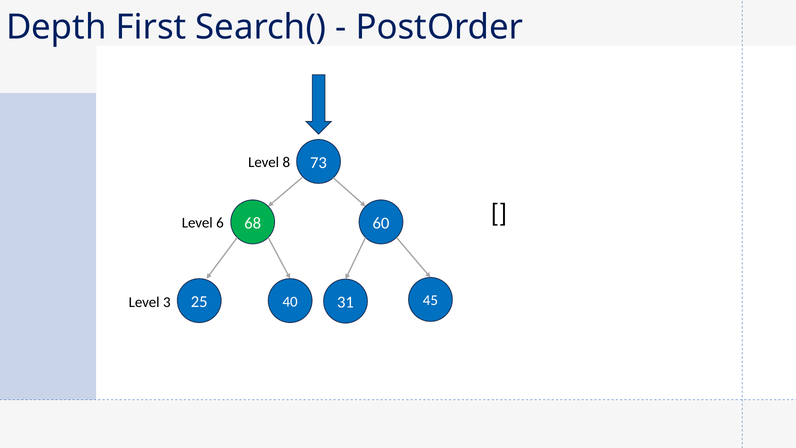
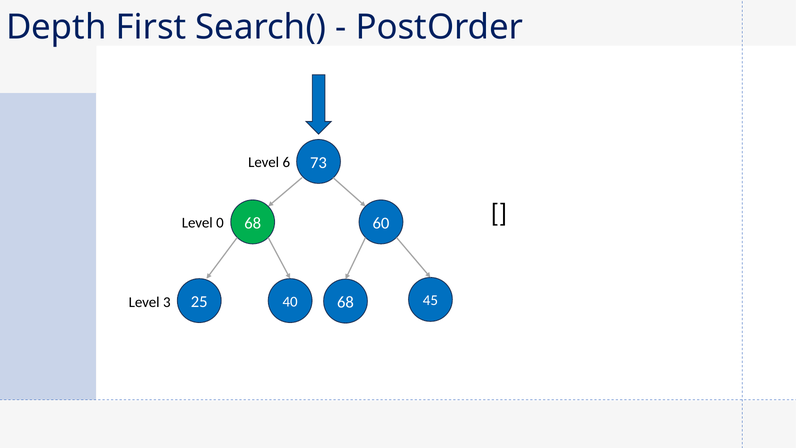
8: 8 -> 6 (286, 162)
6: 6 -> 0 (220, 223)
40 31: 31 -> 68 (345, 302)
